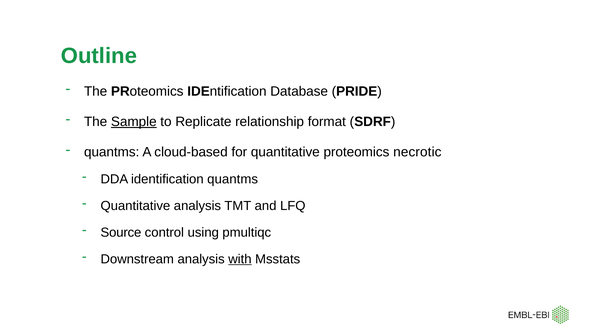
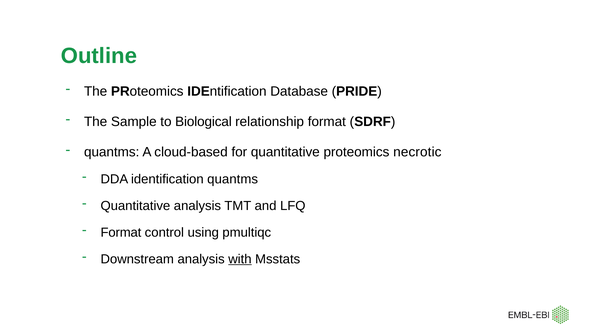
Sample underline: present -> none (134, 122)
Replicate: Replicate -> Biological (203, 122)
Source: Source -> Format (121, 232)
